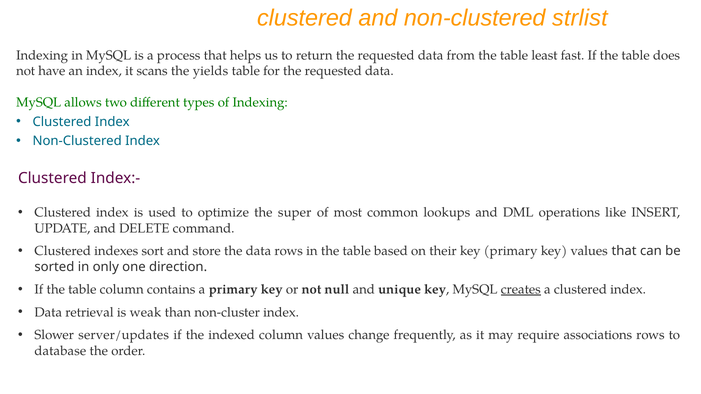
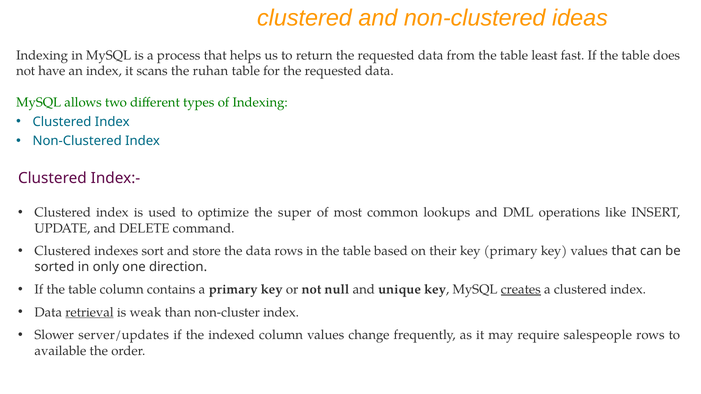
strlist: strlist -> ideas (580, 18)
yields: yields -> ruhan (210, 71)
retrieval underline: none -> present (89, 312)
associations: associations -> salespeople (598, 335)
database: database -> available (60, 351)
